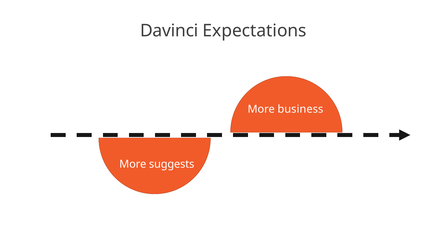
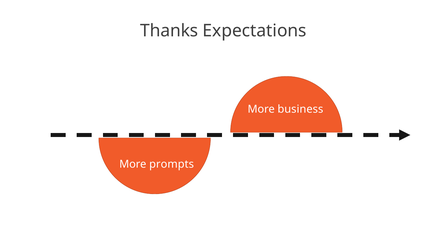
Davinci: Davinci -> Thanks (169, 31)
suggests: suggests -> prompts (172, 164)
